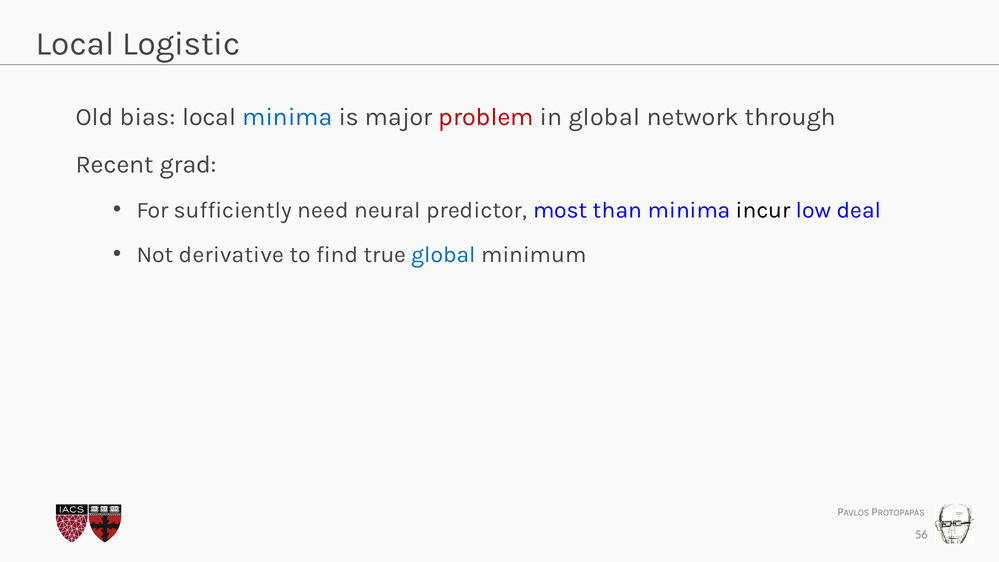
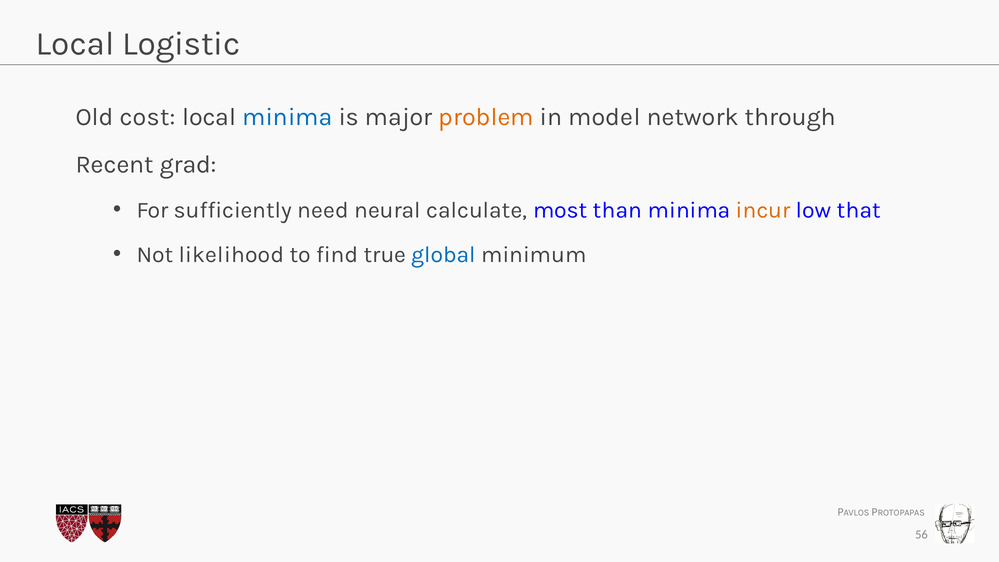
bias: bias -> cost (148, 117)
problem colour: red -> orange (486, 117)
in global: global -> model (604, 117)
predictor: predictor -> calculate (477, 210)
incur colour: black -> orange (763, 210)
deal: deal -> that (859, 210)
derivative: derivative -> likelihood (231, 255)
